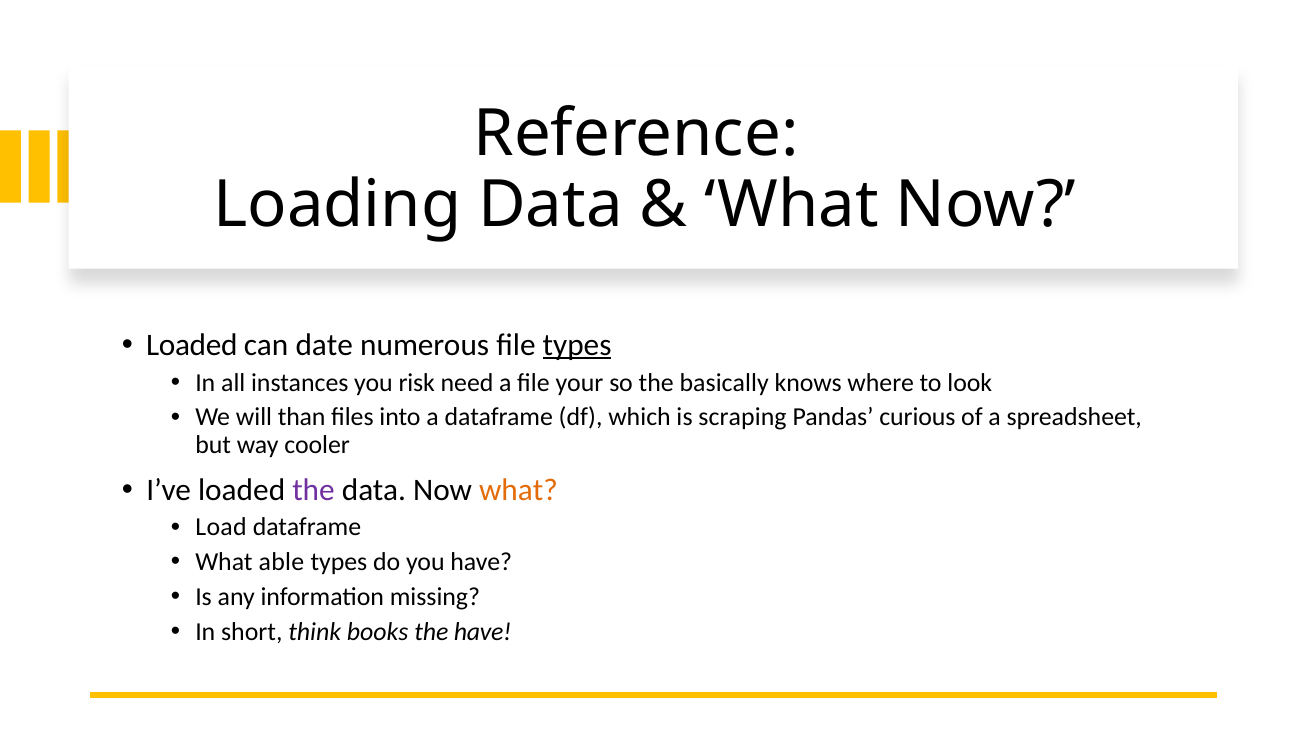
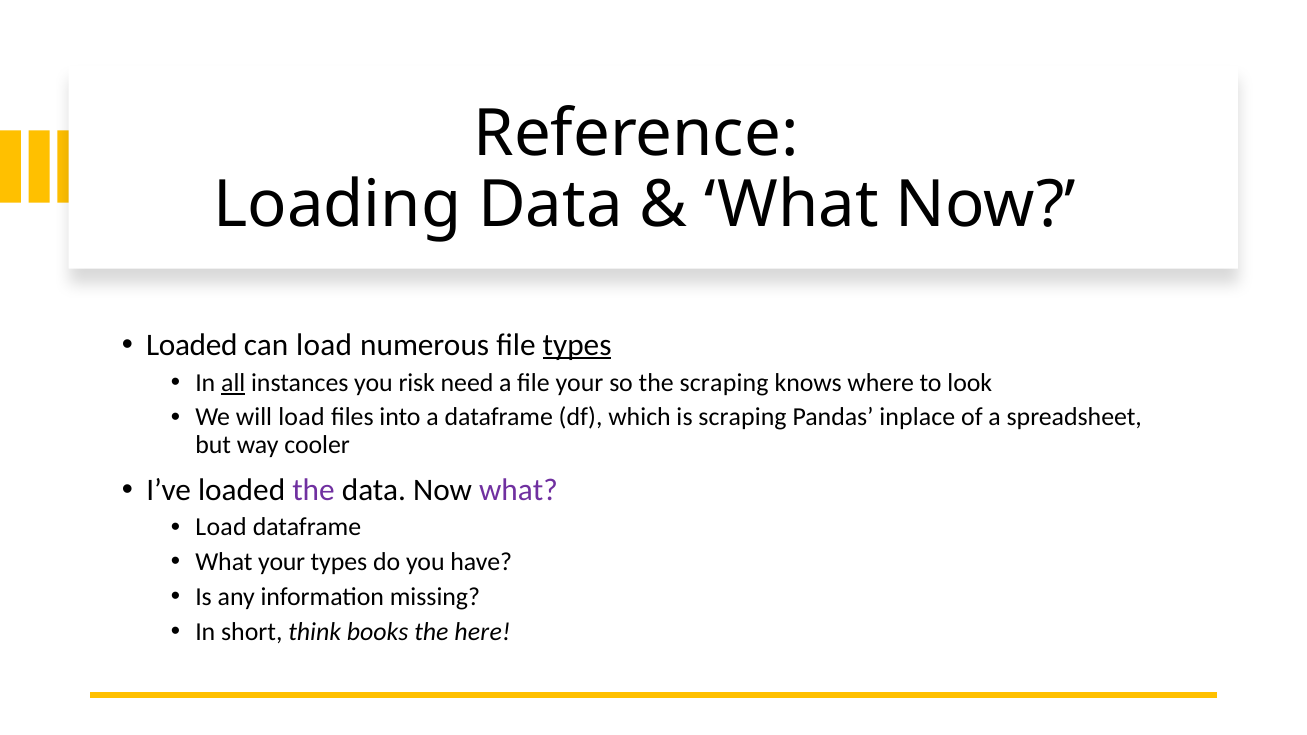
can date: date -> load (324, 345)
all underline: none -> present (233, 383)
the basically: basically -> scraping (724, 383)
will than: than -> load (301, 417)
curious: curious -> inplace (917, 417)
what colour: orange -> purple (518, 490)
What able: able -> your (282, 562)
the have: have -> here (482, 632)
